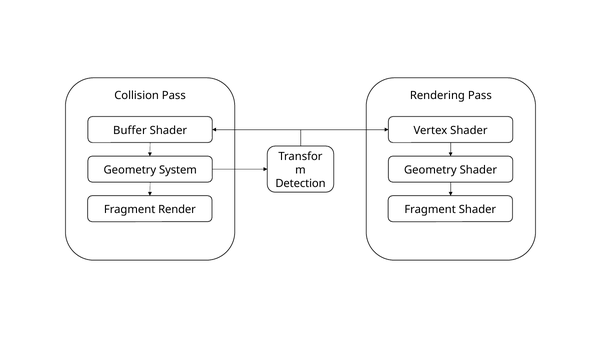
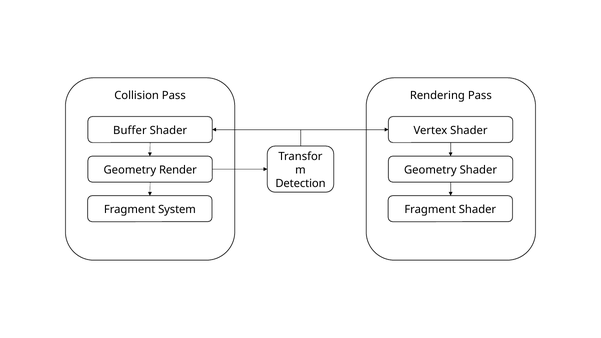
System: System -> Render (178, 170)
Render: Render -> System (177, 209)
